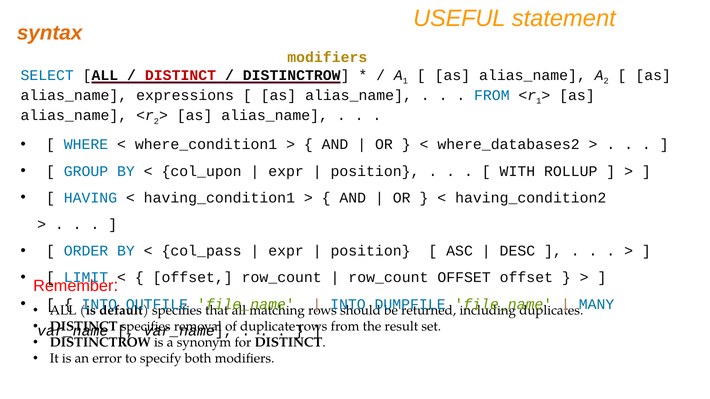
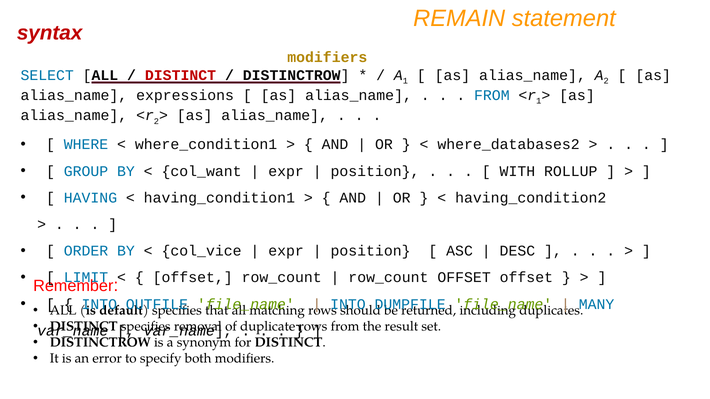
USEFUL: USEFUL -> REMAIN (459, 18)
syntax colour: orange -> red (50, 33)
col_upon: col_upon -> col_want (202, 171)
col_pass: col_pass -> col_vice (202, 251)
